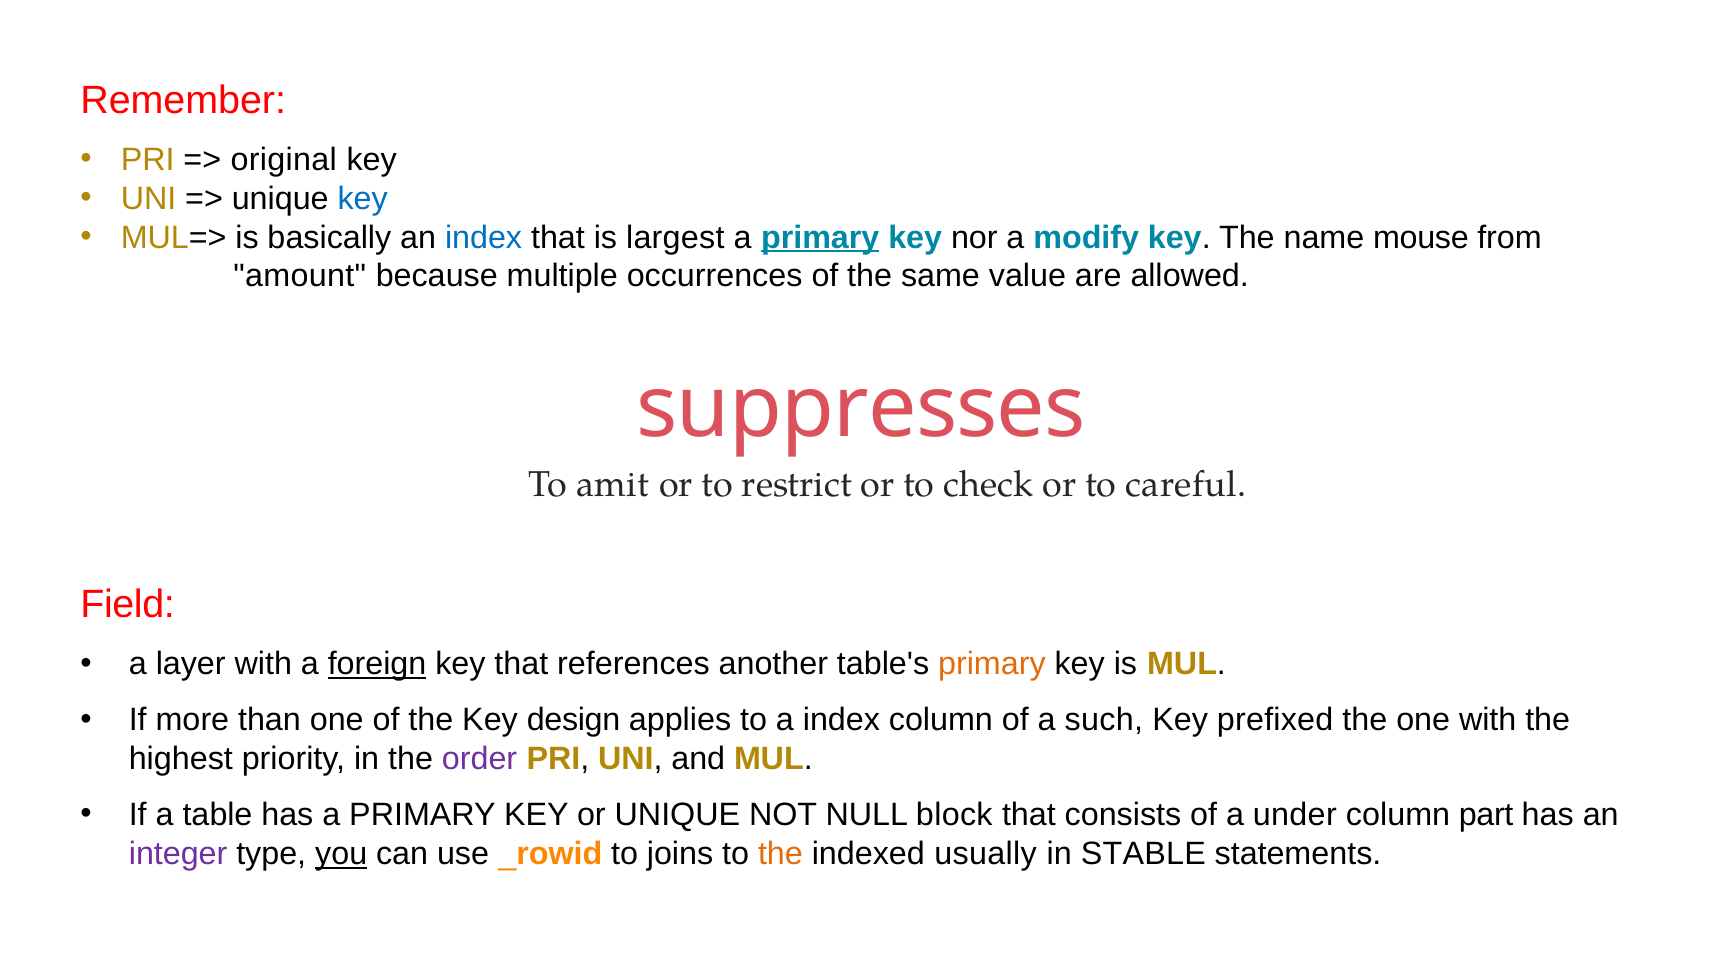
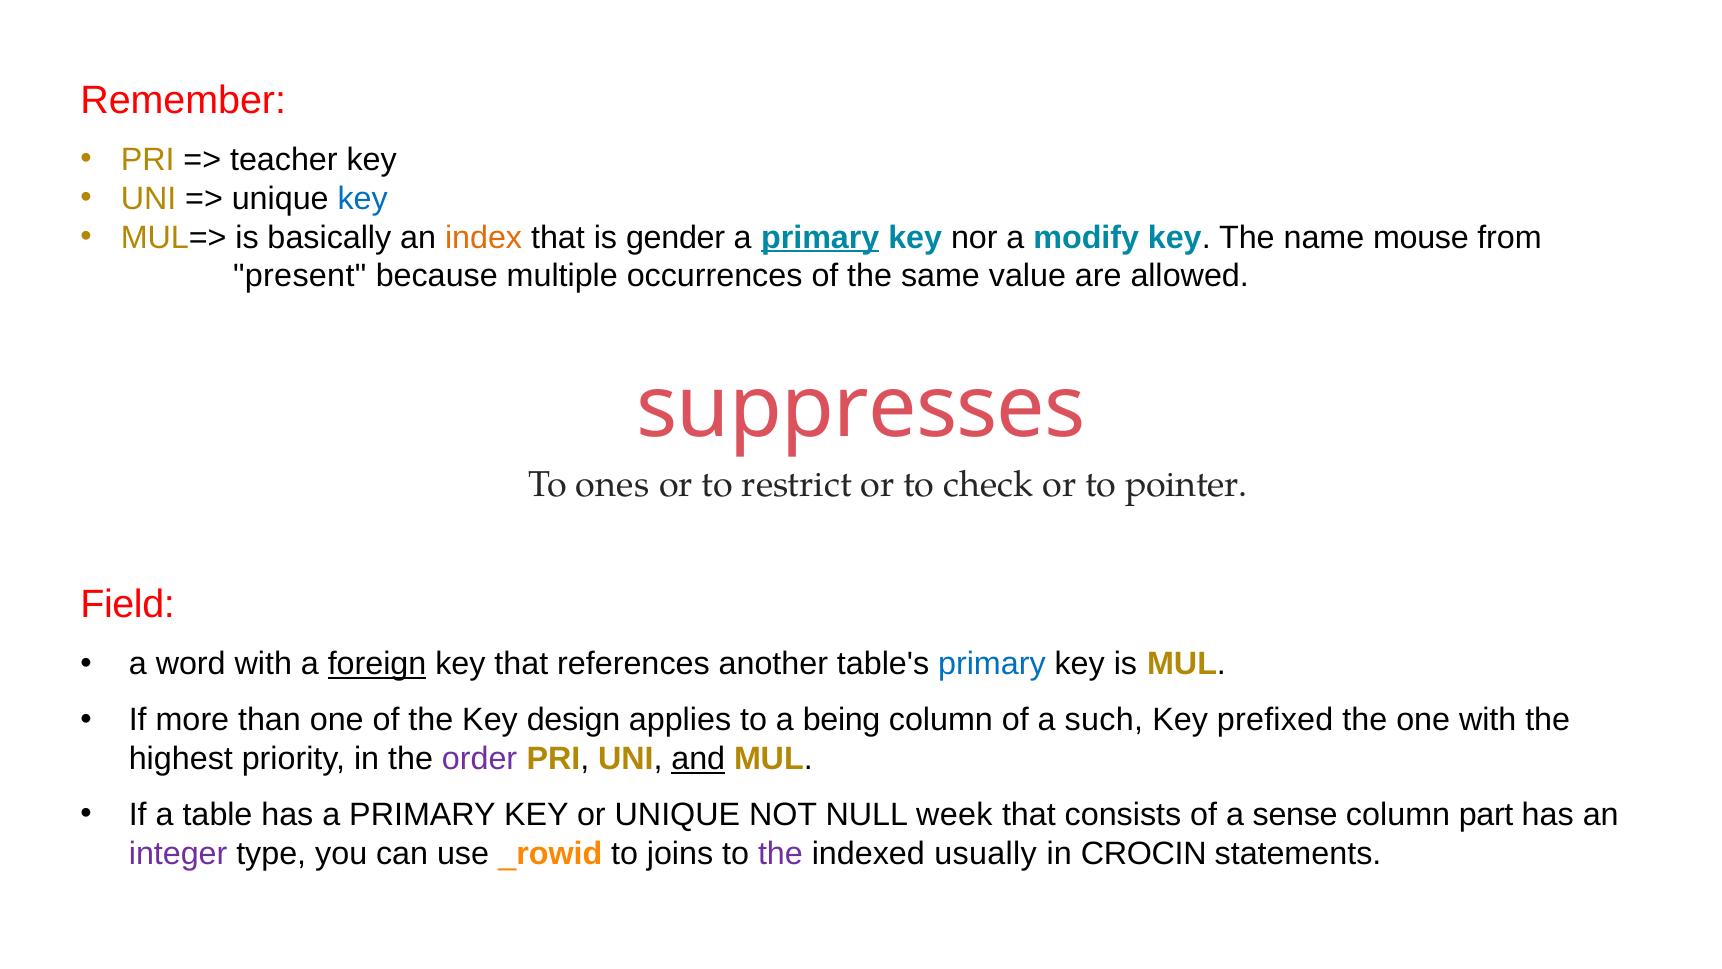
original: original -> teacher (284, 160)
index colour: blue -> orange (484, 237)
largest: largest -> gender (676, 237)
amount: amount -> present (300, 276)
amit: amit -> ones (613, 484)
careful: careful -> pointer (1186, 484)
layer: layer -> word (191, 664)
primary colour: orange -> blue (992, 664)
a index: index -> being (842, 720)
and underline: none -> present (698, 759)
block: block -> week (954, 815)
under: under -> sense (1295, 815)
you underline: present -> none (341, 853)
the colour: orange -> purple (780, 853)
STABLE: STABLE -> CROCIN (1144, 853)
